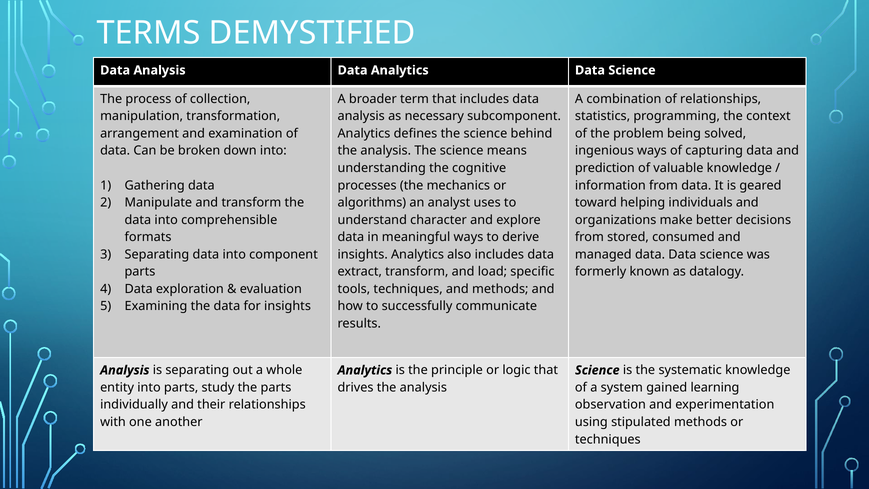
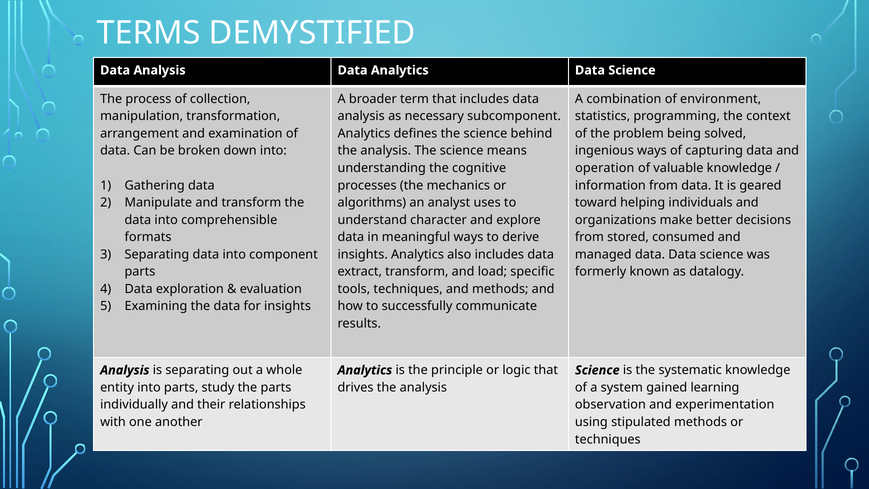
of relationships: relationships -> environment (721, 99)
prediction: prediction -> operation (605, 168)
